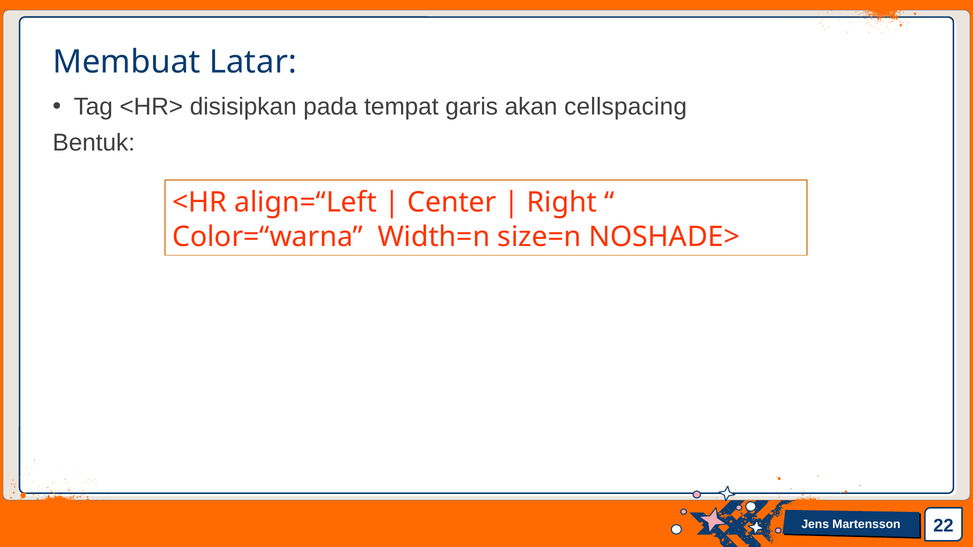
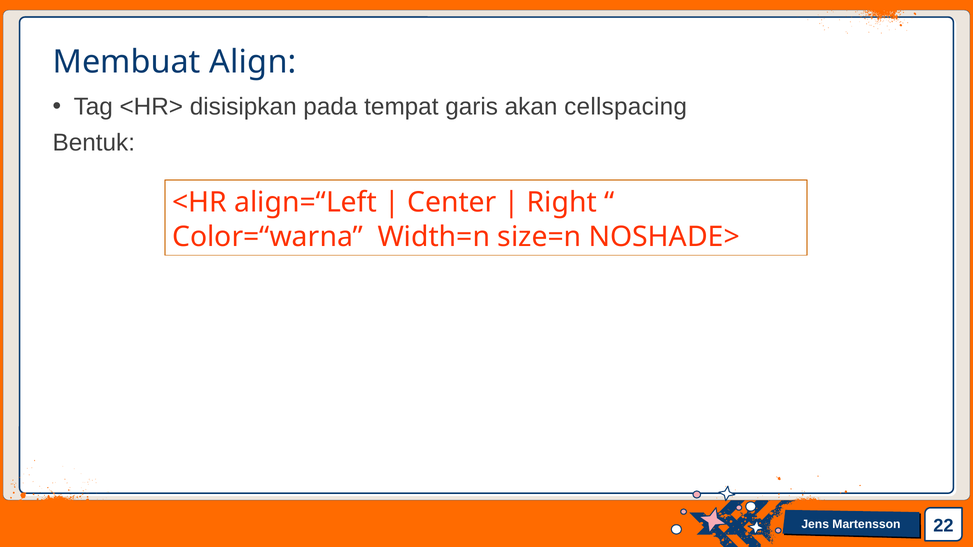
Latar: Latar -> Align (253, 62)
